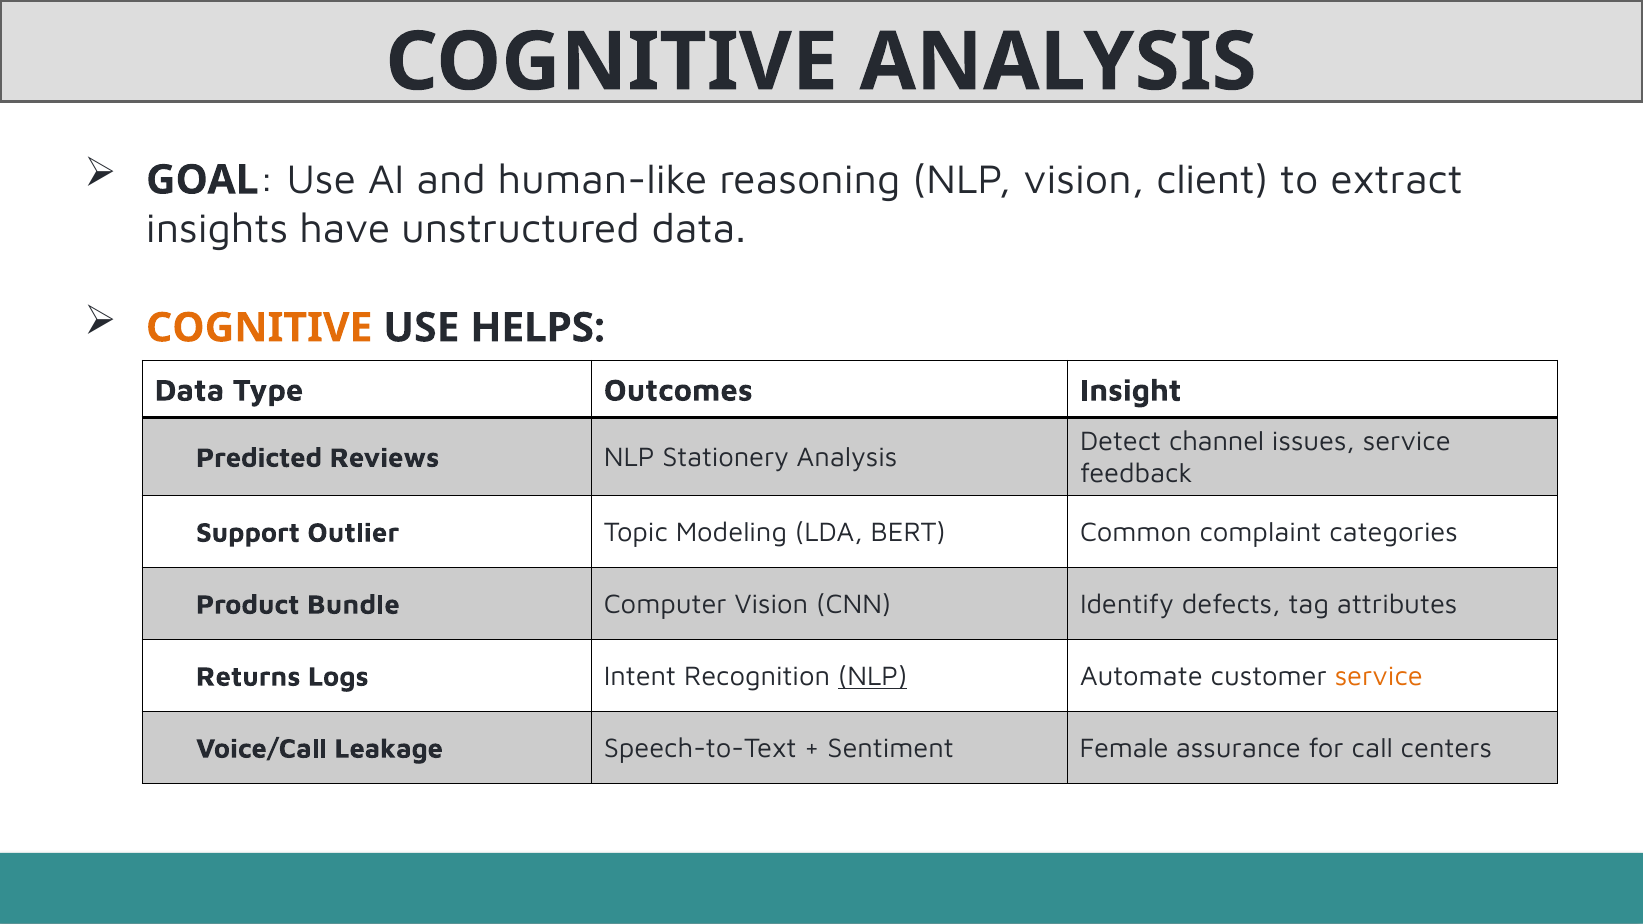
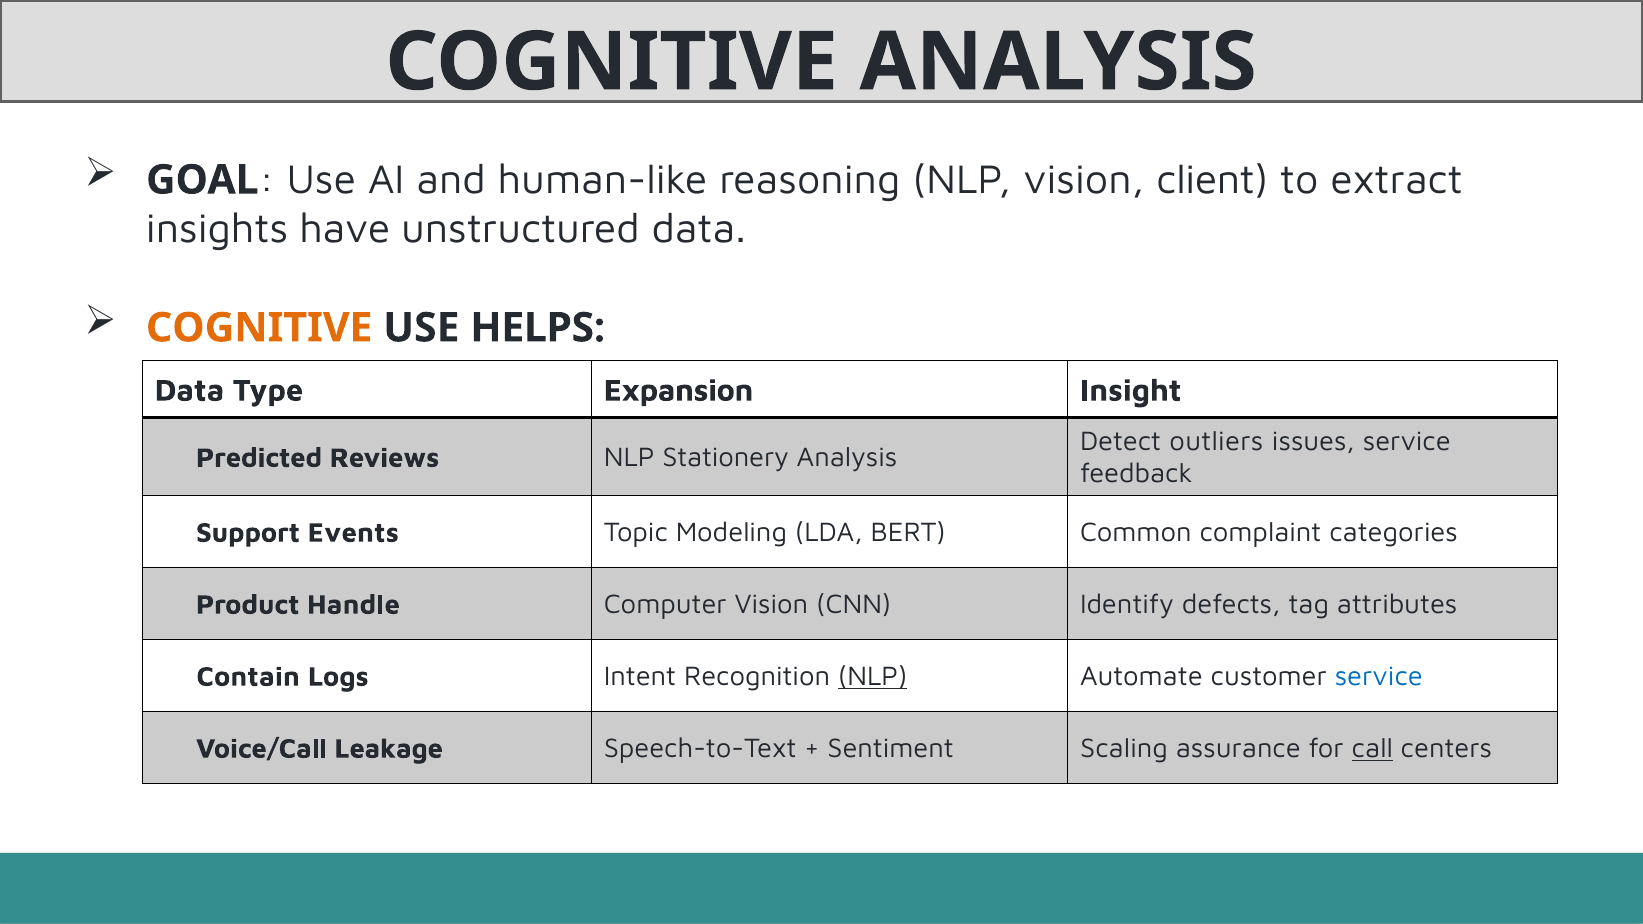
Outcomes: Outcomes -> Expansion (679, 391)
channel: channel -> outliers (1216, 442)
Outlier: Outlier -> Events (353, 533)
Bundle: Bundle -> Handle (353, 605)
Returns: Returns -> Contain (248, 677)
service colour: orange -> blue (1379, 677)
Female: Female -> Scaling (1124, 749)
call underline: none -> present (1372, 749)
